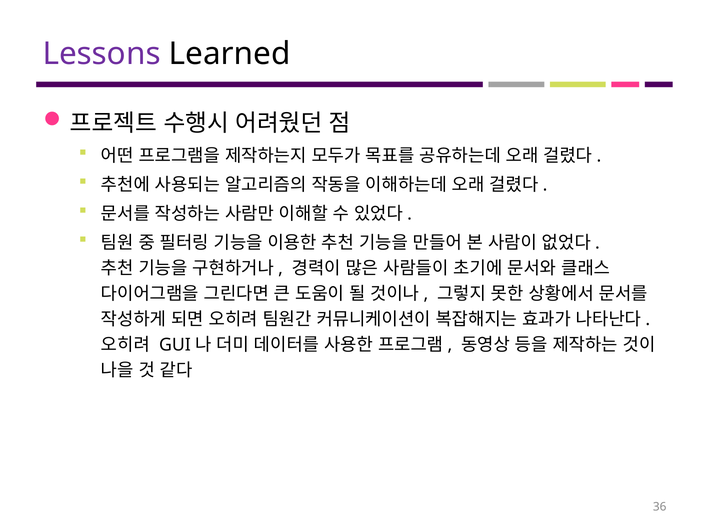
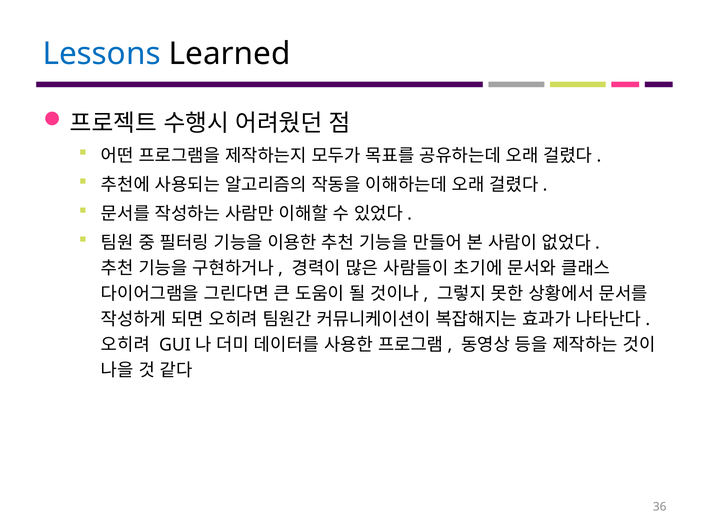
Lessons colour: purple -> blue (102, 54)
